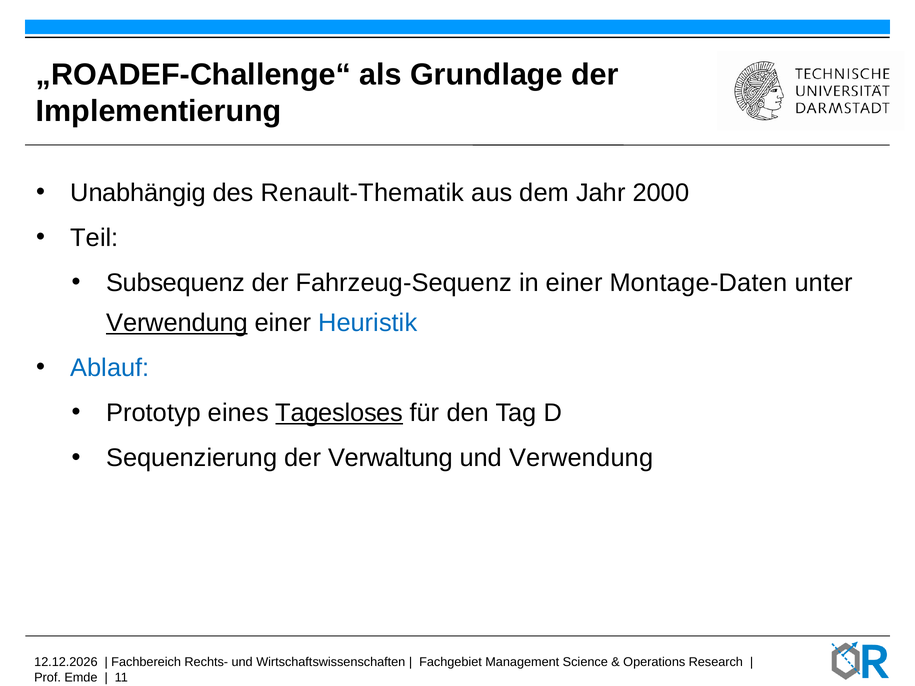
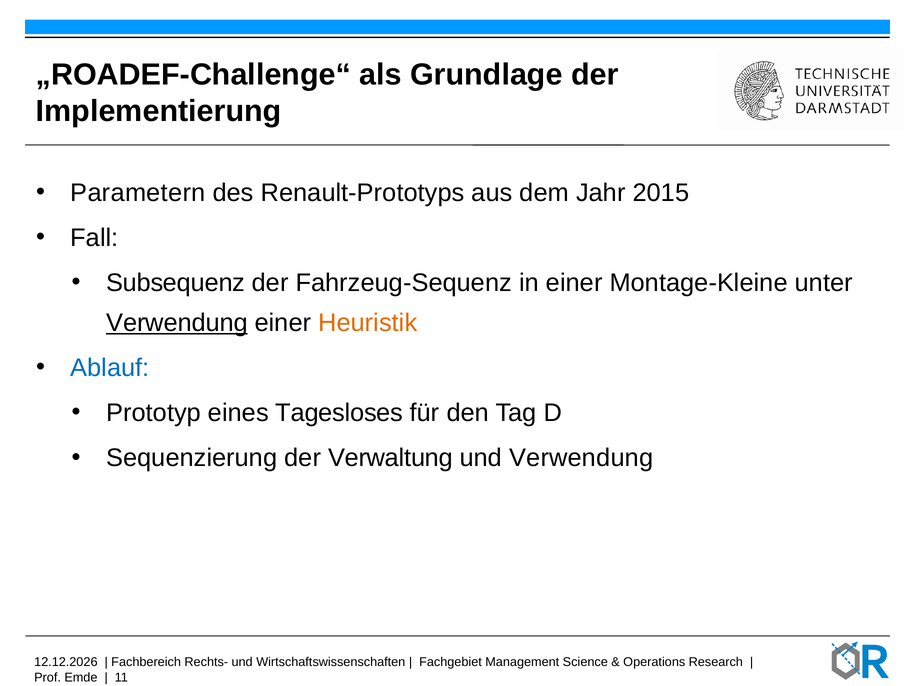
Unabhängig: Unabhängig -> Parametern (138, 193)
Renault-Thematik: Renault-Thematik -> Renault-Prototyps (363, 193)
2000: 2000 -> 2015 (661, 193)
Teil: Teil -> Fall (94, 238)
Montage-Daten: Montage-Daten -> Montage-Kleine (699, 283)
Heuristik colour: blue -> orange (368, 323)
Tagesloses underline: present -> none (339, 413)
